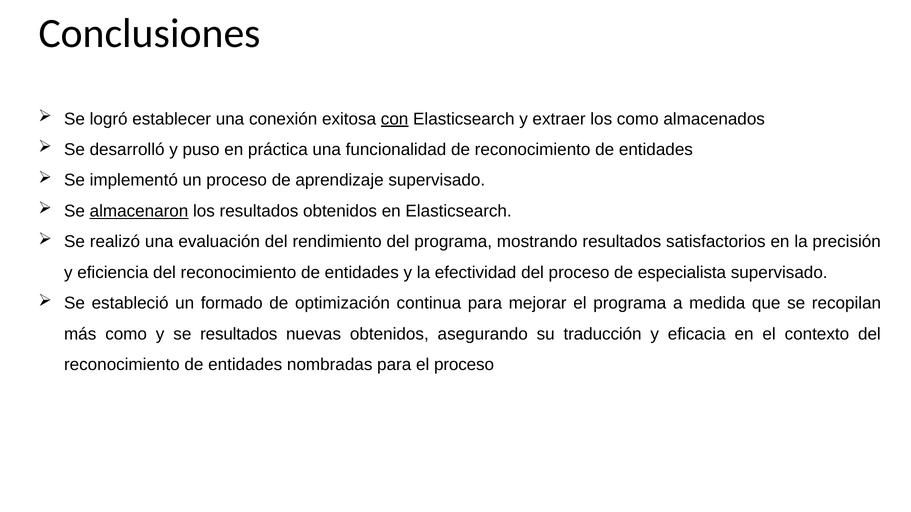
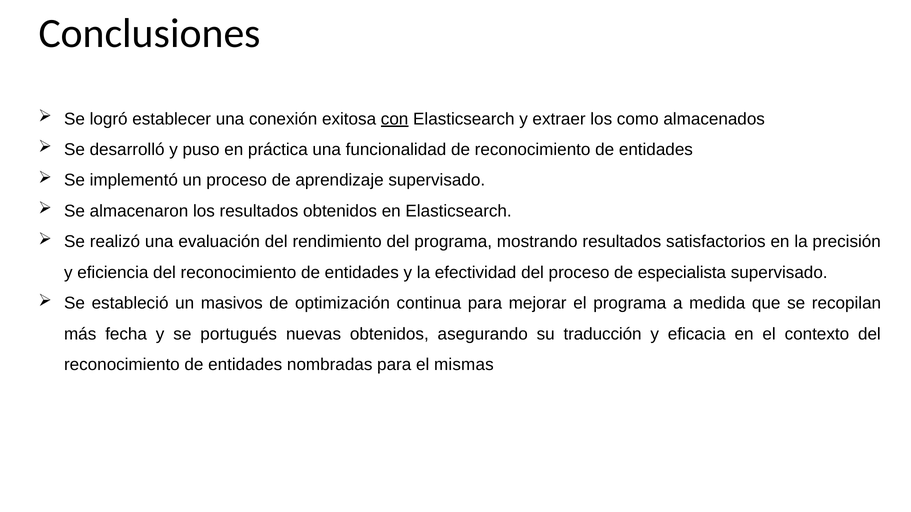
almacenaron underline: present -> none (139, 211)
formado: formado -> masivos (232, 303)
más como: como -> fecha (126, 334)
se resultados: resultados -> portugués (239, 334)
el proceso: proceso -> mismas (464, 365)
